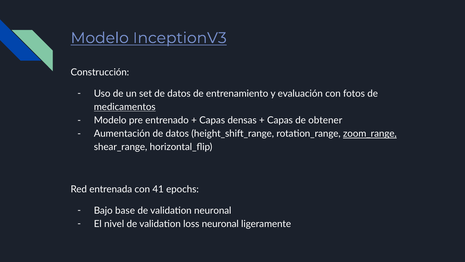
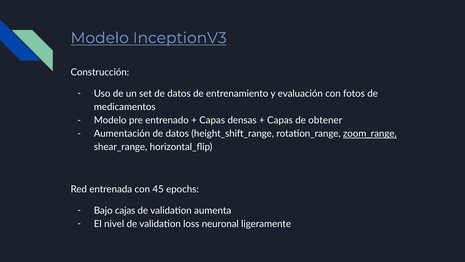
medicamentos underline: present -> none (125, 107)
41: 41 -> 45 (158, 189)
base: base -> cajas (125, 210)
validation neuronal: neuronal -> aumenta (213, 210)
